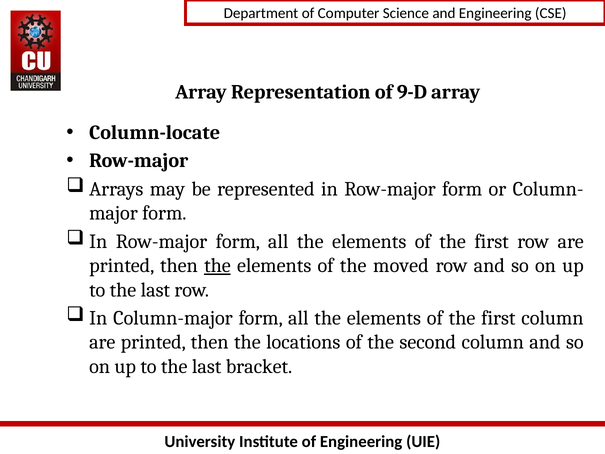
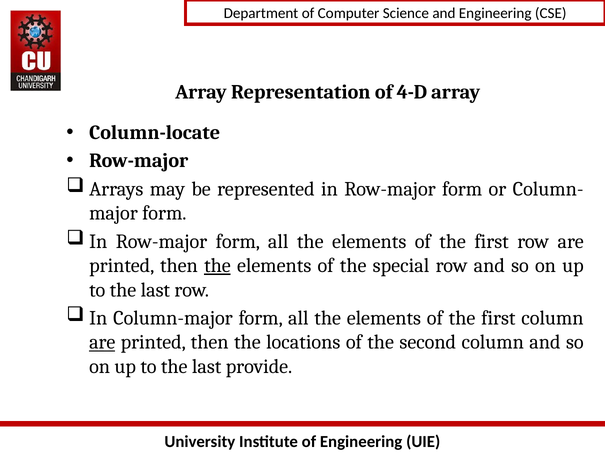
9-D: 9-D -> 4-D (412, 92)
moved: moved -> special (401, 266)
are underline: none -> present (102, 342)
bracket: bracket -> provide (259, 366)
